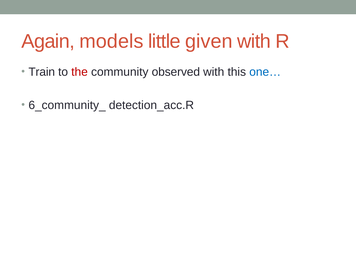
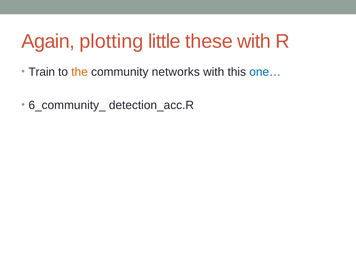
models: models -> plotting (111, 41)
given: given -> these (209, 41)
the colour: red -> orange (80, 72)
observed: observed -> networks (176, 72)
